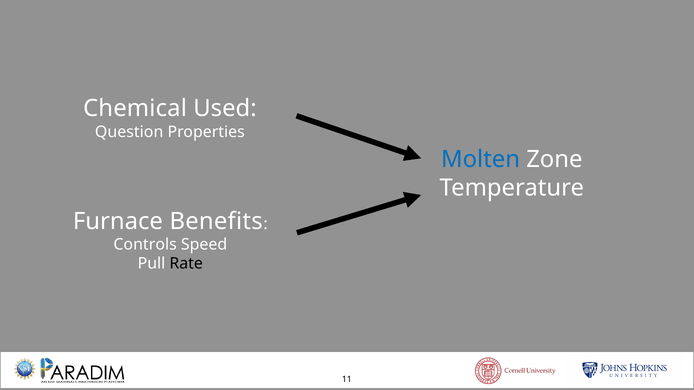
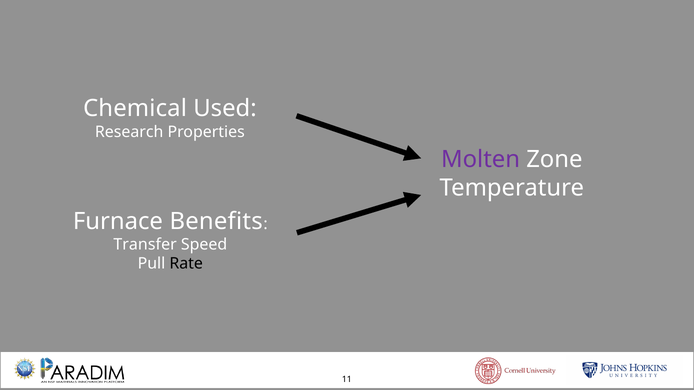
Question: Question -> Research (129, 132)
Molten colour: blue -> purple (481, 160)
Controls: Controls -> Transfer (145, 245)
